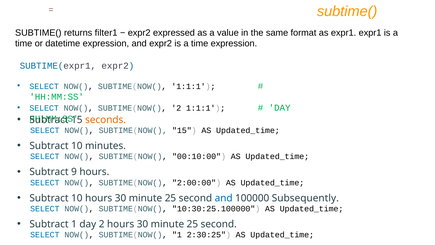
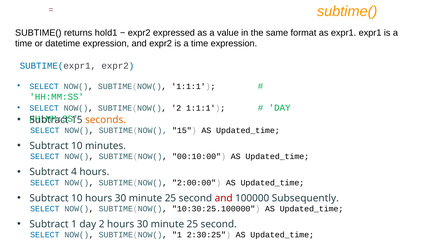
filter1: filter1 -> hold1 (106, 33)
9: 9 -> 4 (74, 172)
and colour: blue -> red (224, 198)
